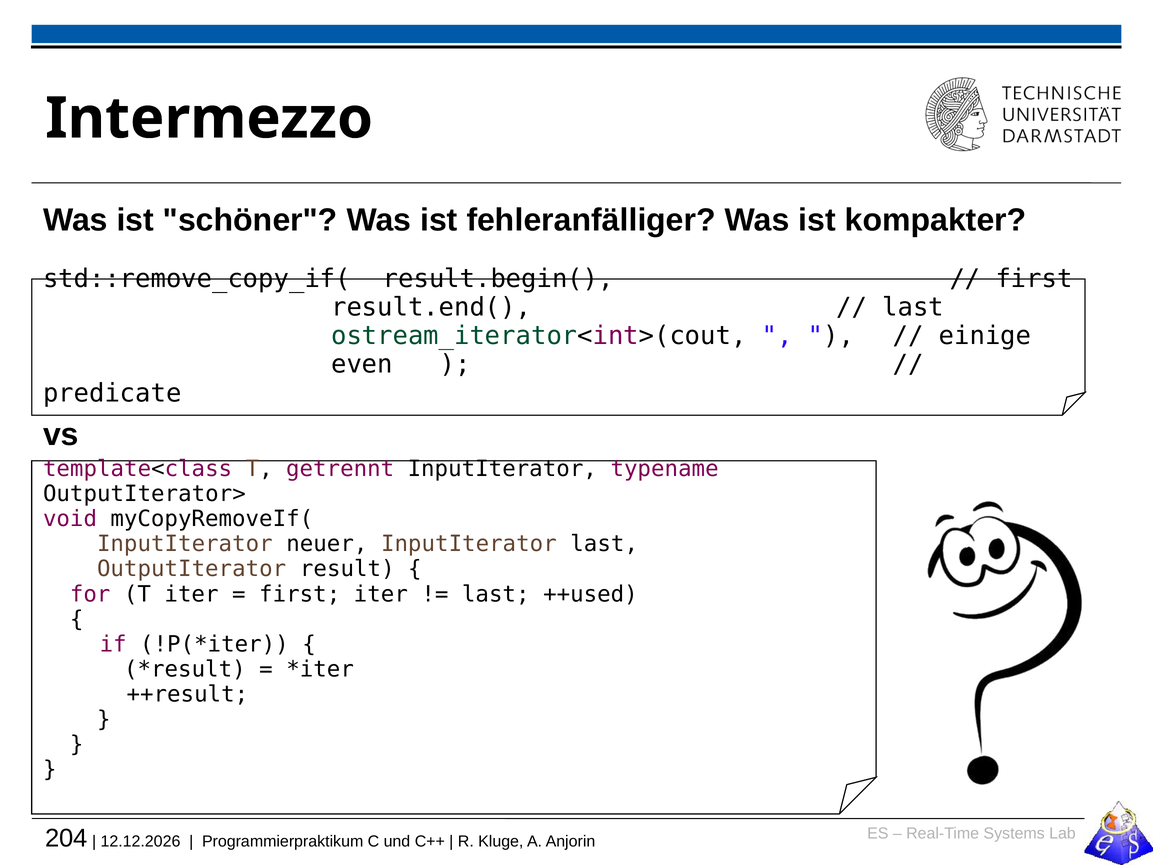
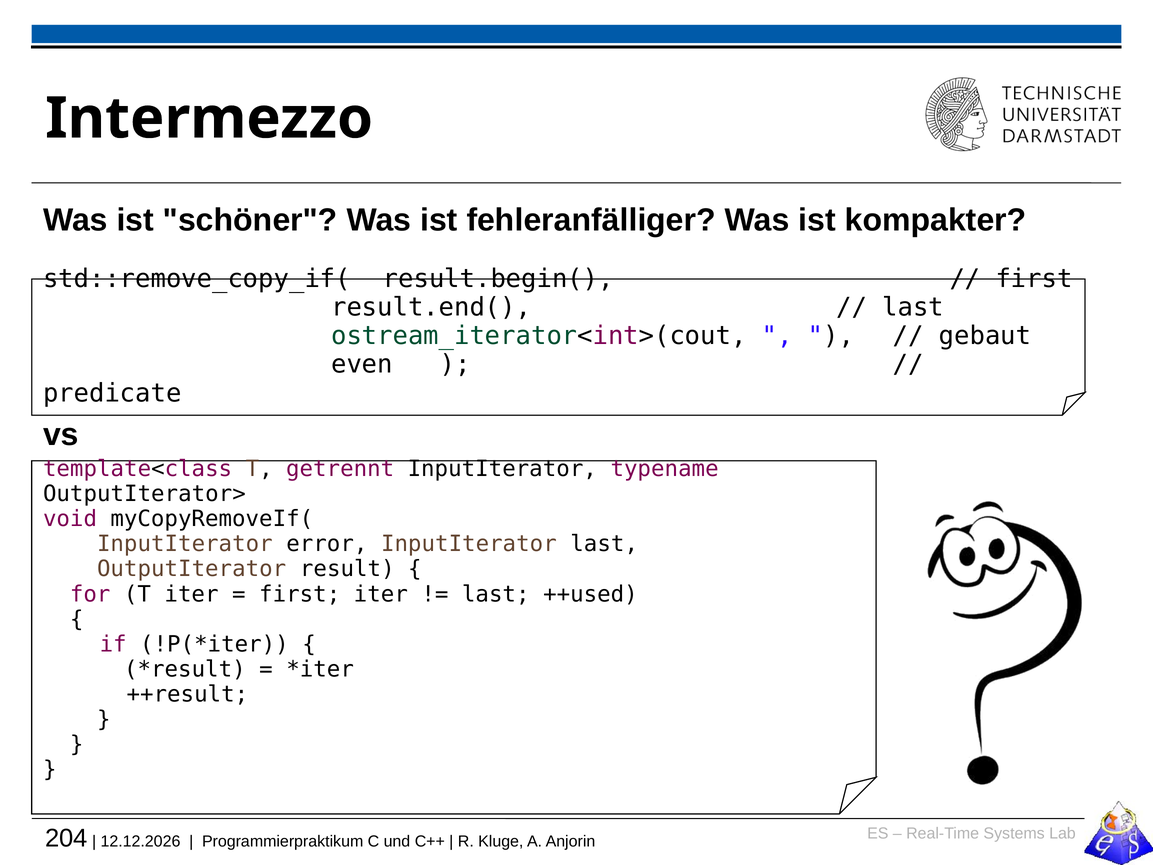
einige: einige -> gebaut (985, 336)
neuer: neuer -> error (327, 544)
